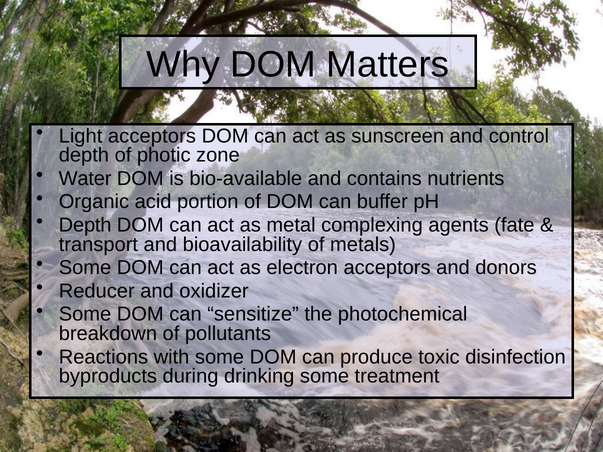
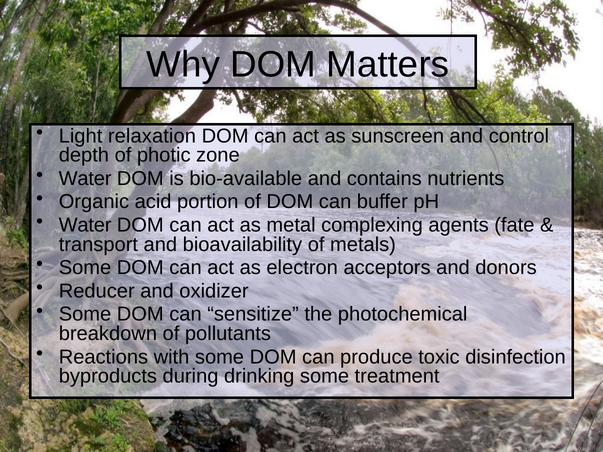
Light acceptors: acceptors -> relaxation (152, 136)
Depth: Depth -> Water (85, 225)
